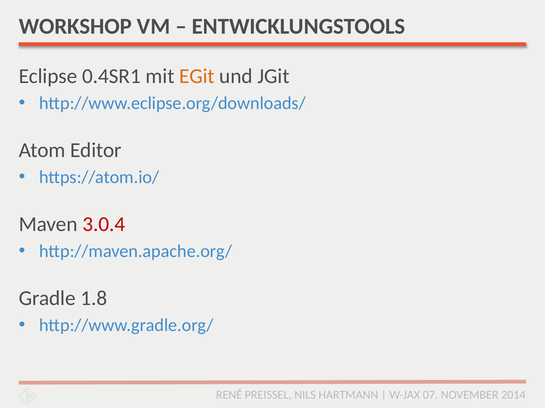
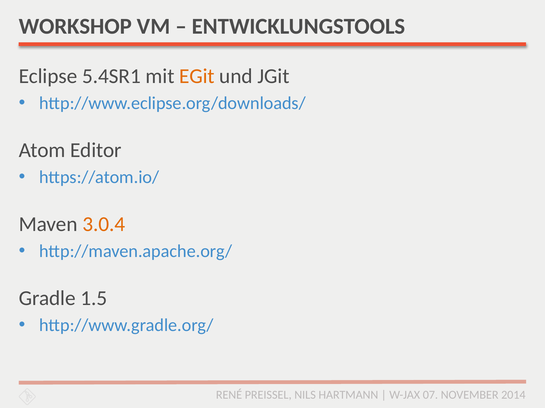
0.4SR1: 0.4SR1 -> 5.4SR1 (111, 76)
3.0.4 colour: red -> orange (104, 225)
1.8: 1.8 -> 1.5 (94, 299)
